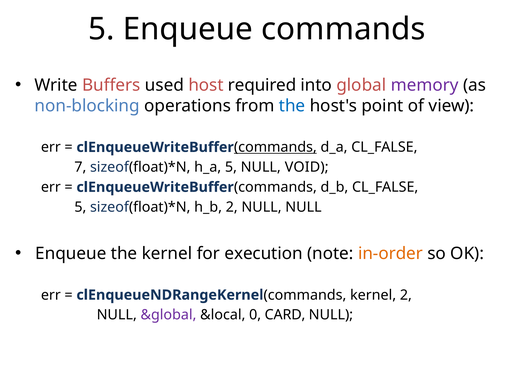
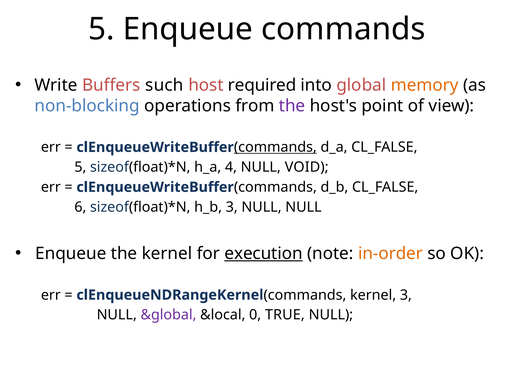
used: used -> such (164, 85)
memory colour: purple -> orange (425, 85)
the colour: blue -> purple (292, 106)
7: 7 -> 5 (80, 167)
h_a 5: 5 -> 4 (231, 167)
5: 5 -> 6 (80, 207)
h_b 2: 2 -> 3 (232, 207)
execution underline: none -> present (264, 254)
kernel 2: 2 -> 3 (406, 295)
CARD: CARD -> TRUE (285, 315)
